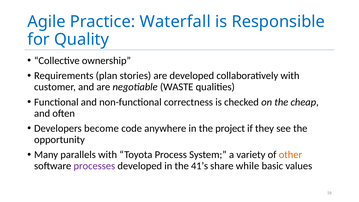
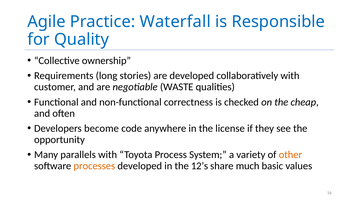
plan: plan -> long (107, 76)
project: project -> license (230, 128)
processes colour: purple -> orange (94, 166)
41’s: 41’s -> 12’s (200, 166)
while: while -> much (248, 166)
